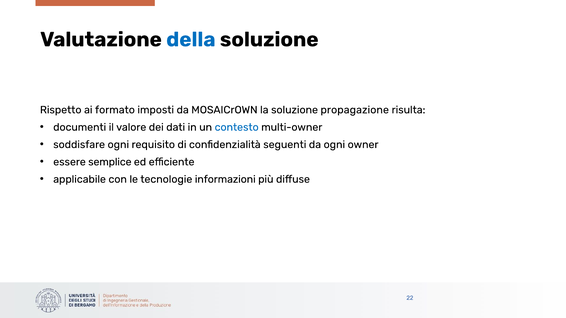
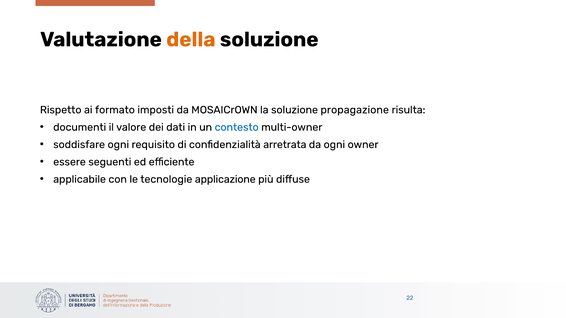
della colour: blue -> orange (191, 40)
seguenti: seguenti -> arretrata (285, 145)
semplice: semplice -> seguenti (110, 162)
informazioni: informazioni -> applicazione (225, 179)
